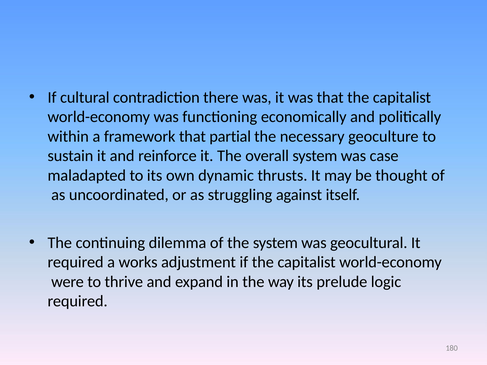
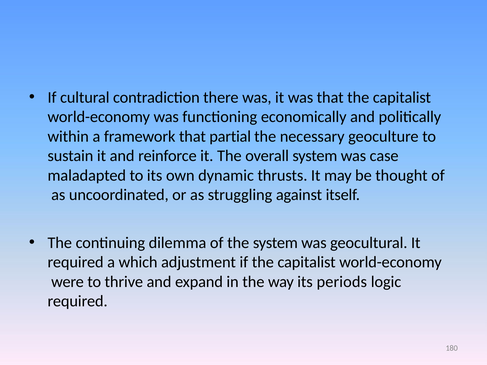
works: works -> which (138, 262)
prelude: prelude -> periods (342, 282)
